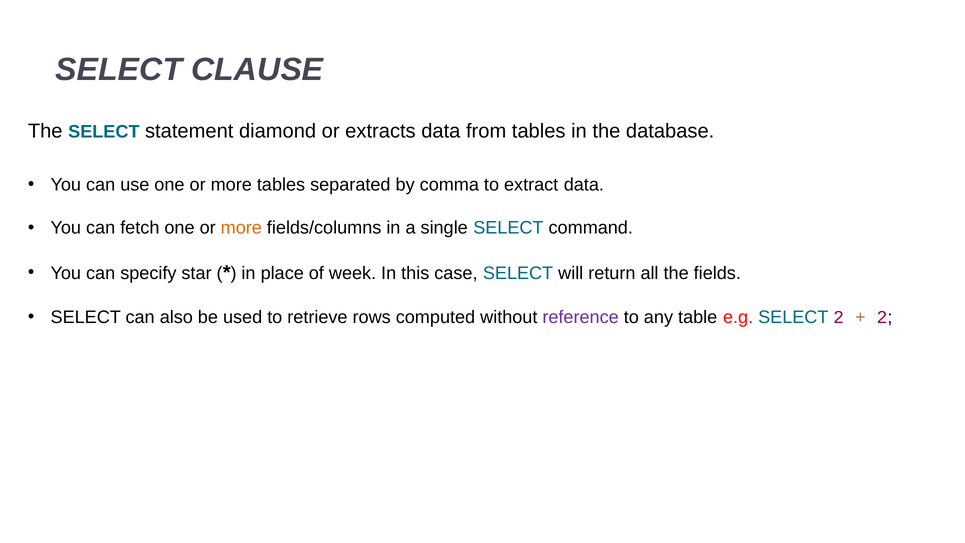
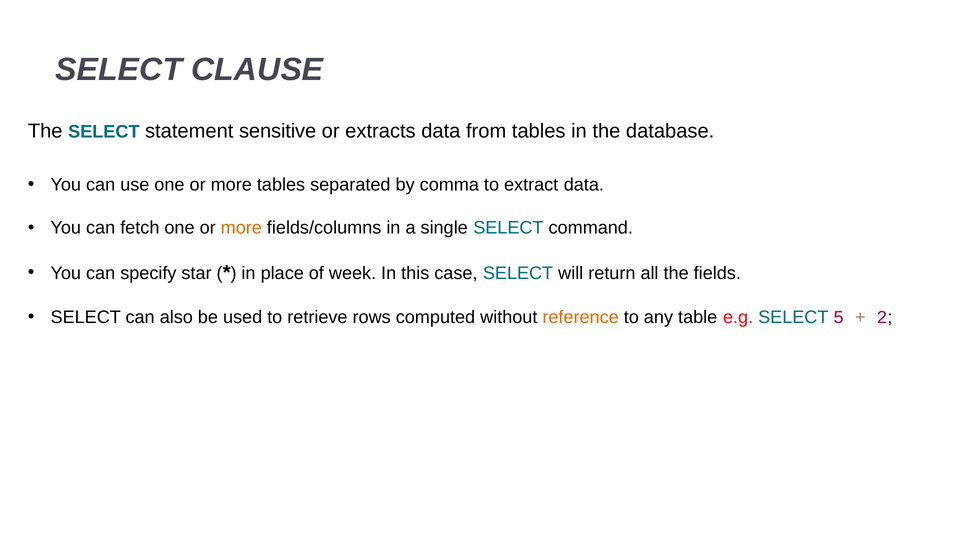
diamond: diamond -> sensitive (278, 131)
reference colour: purple -> orange (581, 317)
SELECT 2: 2 -> 5 (839, 317)
